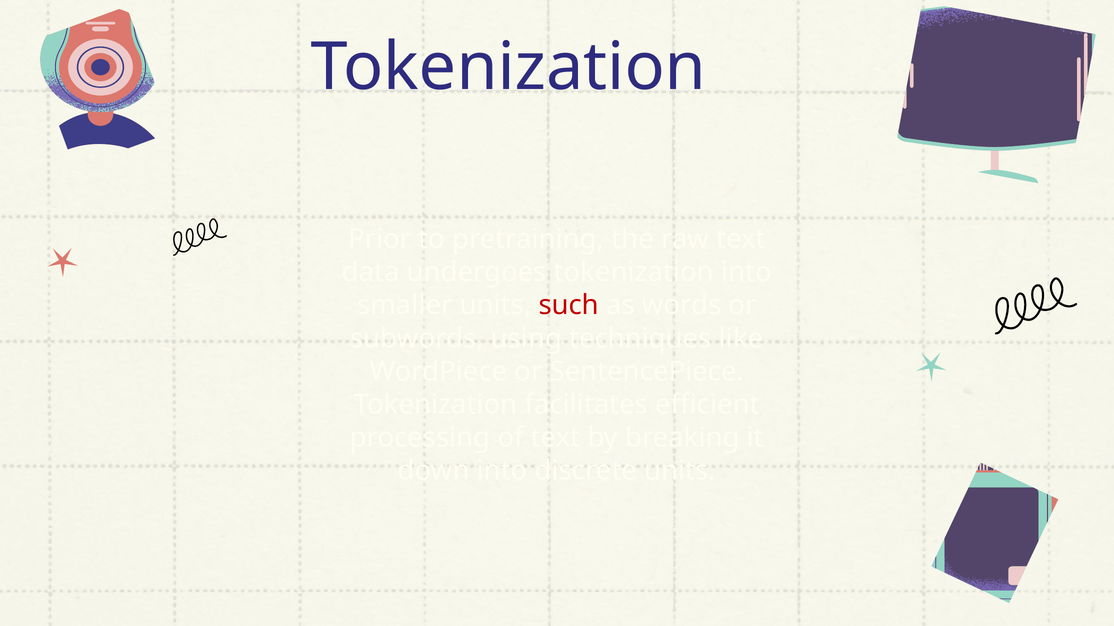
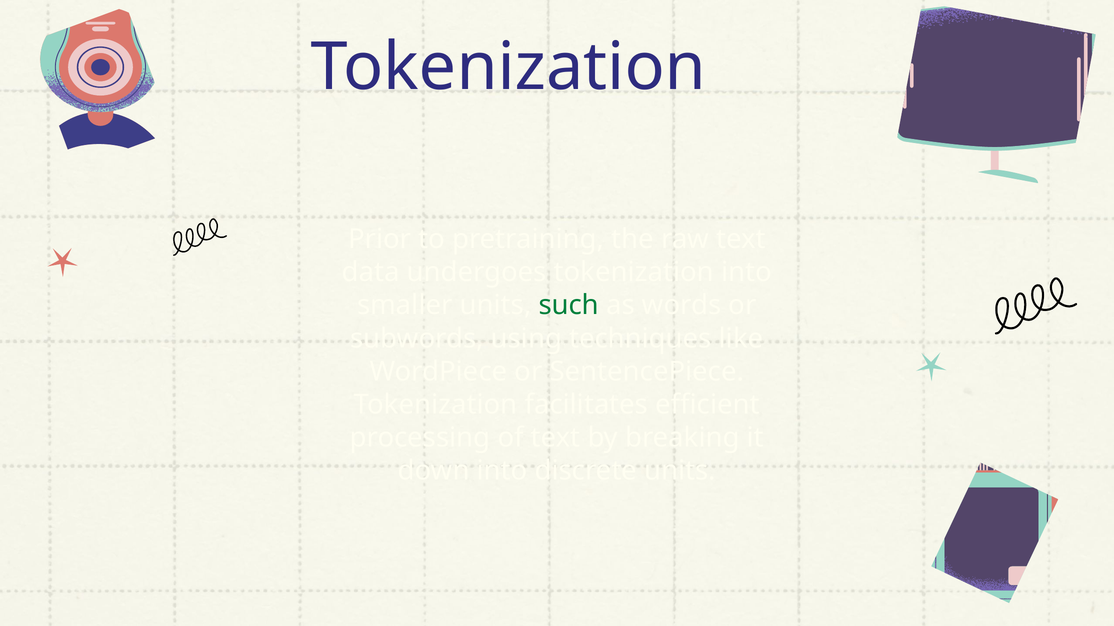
such colour: red -> green (569, 306)
